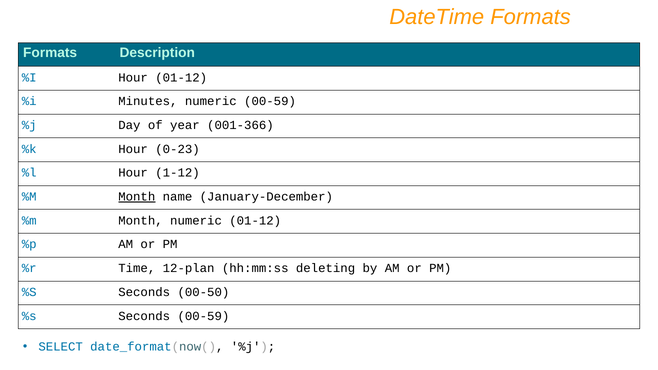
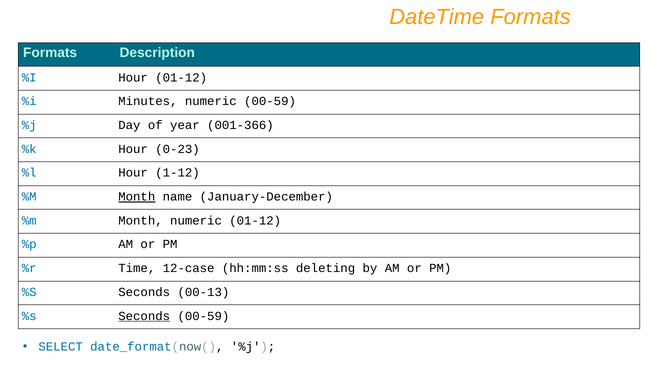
12-plan: 12-plan -> 12-case (189, 268)
00-50: 00-50 -> 00-13 (203, 292)
Seconds underline: none -> present (144, 316)
